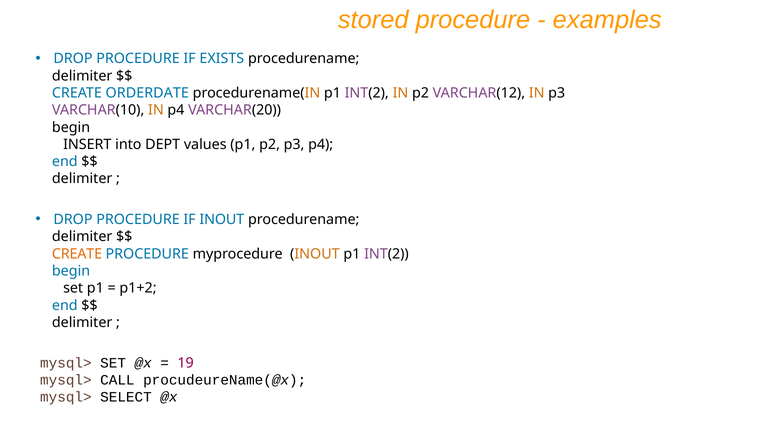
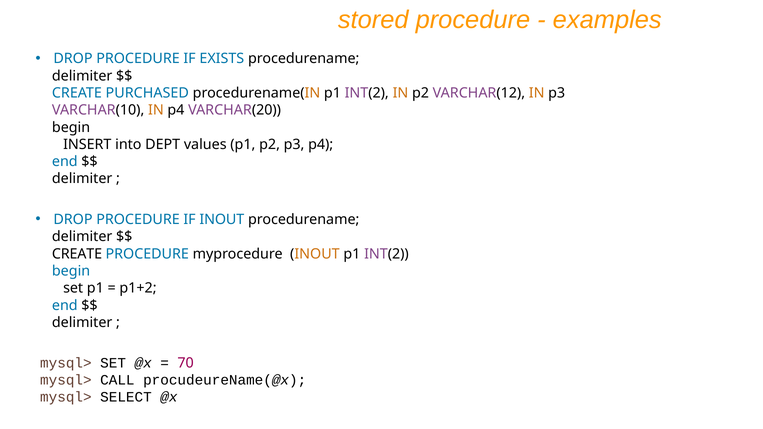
ORDERDATE: ORDERDATE -> PURCHASED (147, 93)
CREATE colour: orange -> black (77, 254)
19: 19 -> 70 (186, 363)
